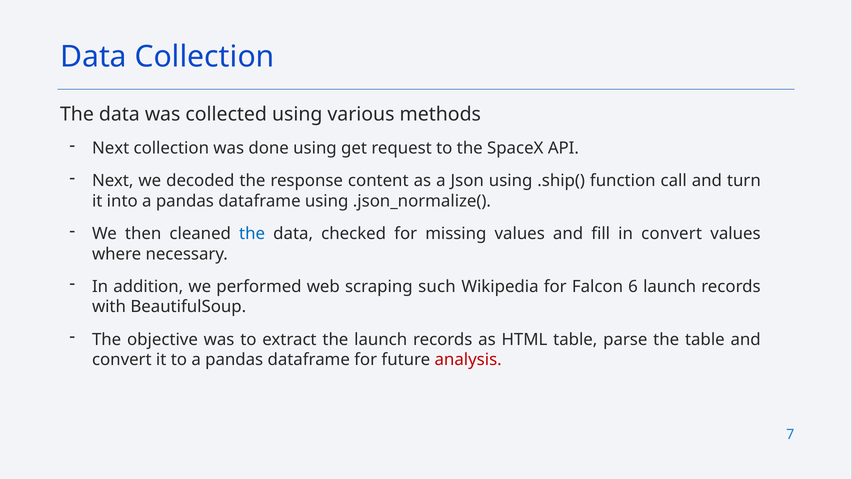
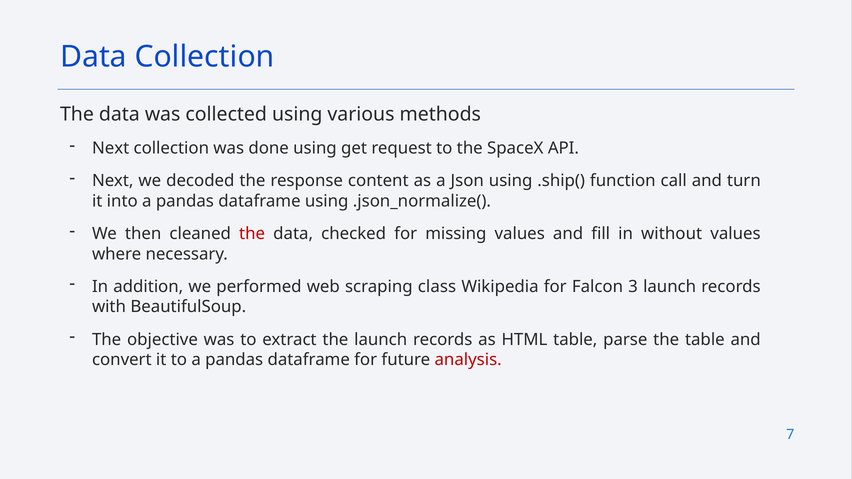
the colour: blue -> red (252, 234)
in convert: convert -> without (672, 234)
such: such -> class (437, 287)
6: 6 -> 3 (633, 287)
